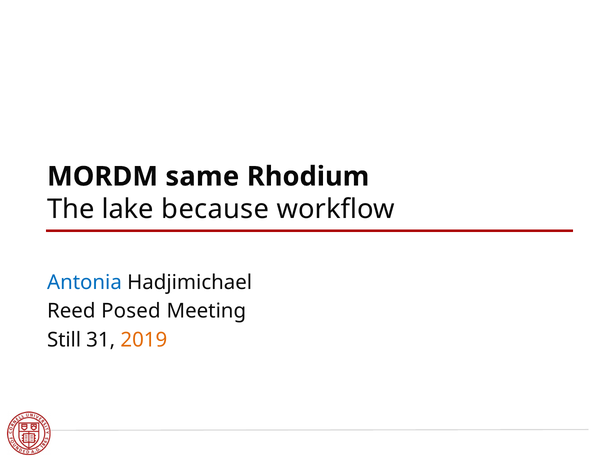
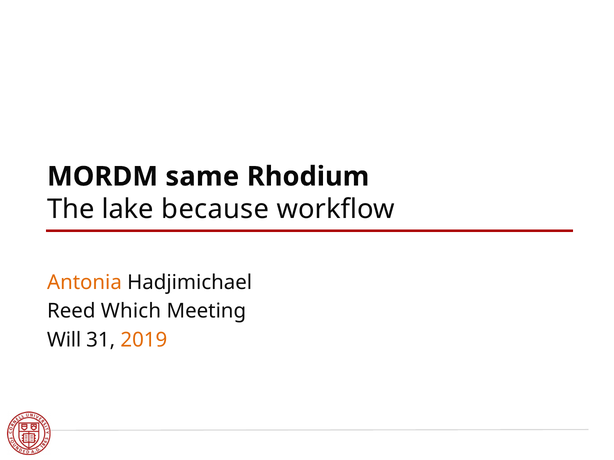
Antonia colour: blue -> orange (84, 283)
Posed: Posed -> Which (131, 312)
Still: Still -> Will (64, 340)
